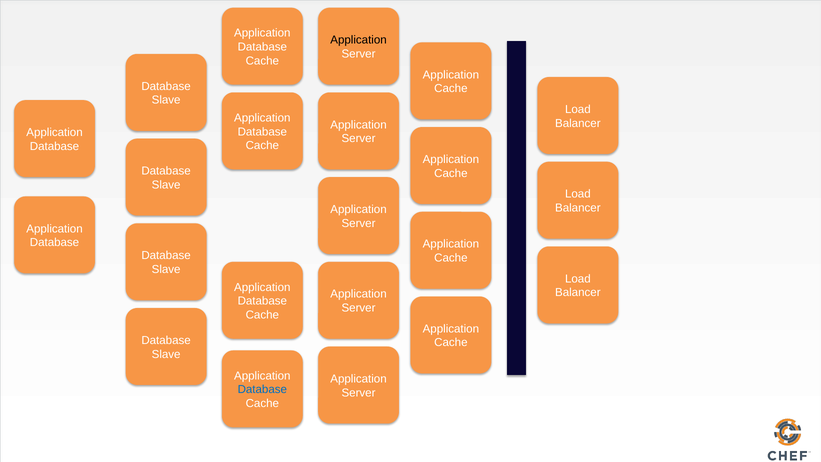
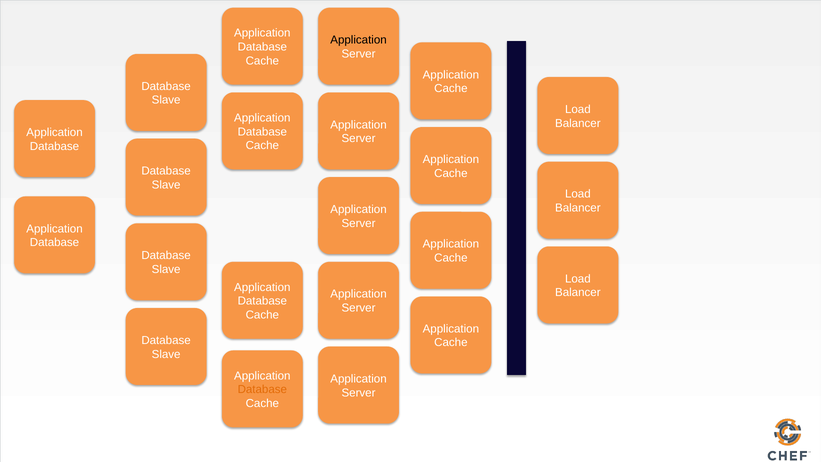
Database colour: blue -> orange (262, 389)
